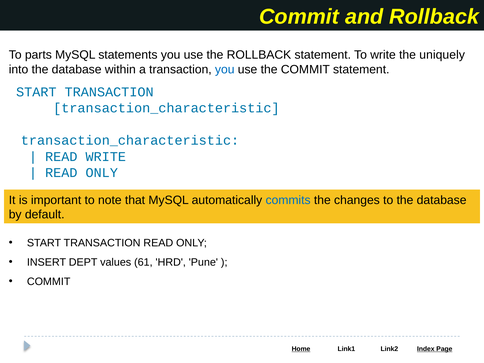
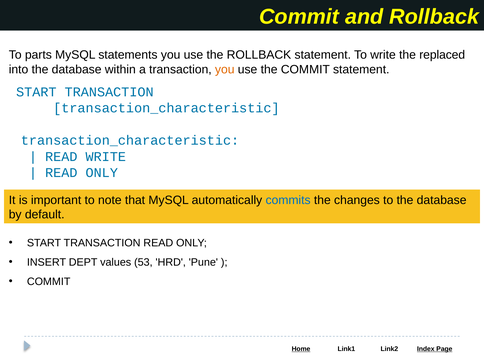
uniquely: uniquely -> replaced (442, 55)
you colour: blue -> orange (225, 69)
61: 61 -> 53 (143, 262)
